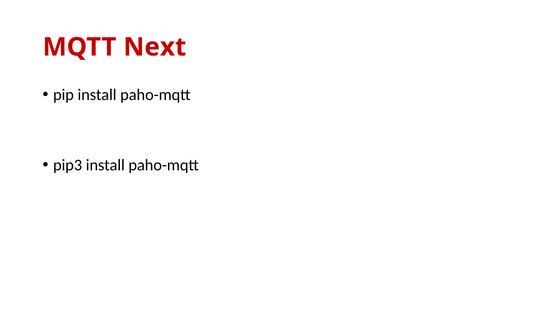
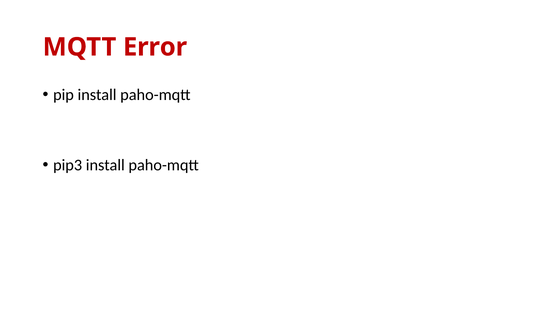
Next: Next -> Error (155, 47)
